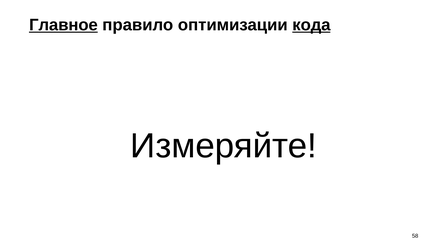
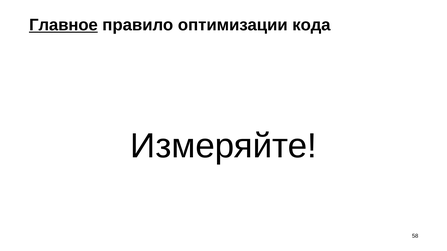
кода underline: present -> none (311, 25)
